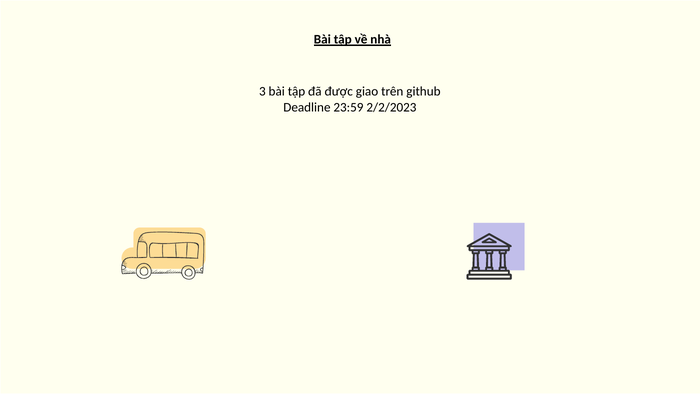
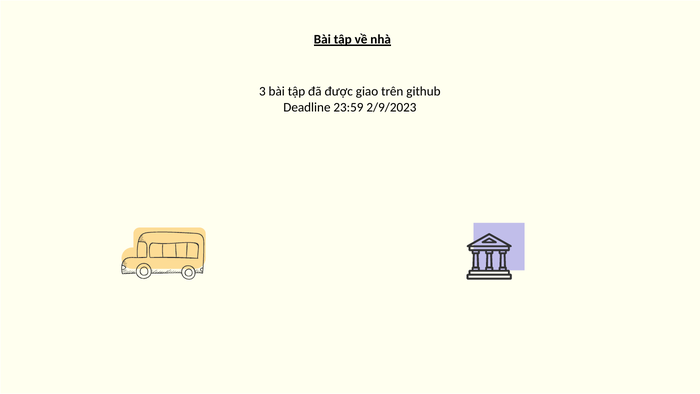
2/2/2023: 2/2/2023 -> 2/9/2023 (391, 107)
